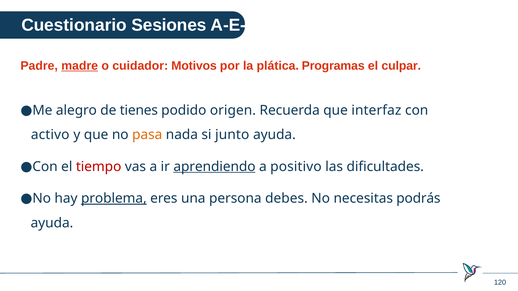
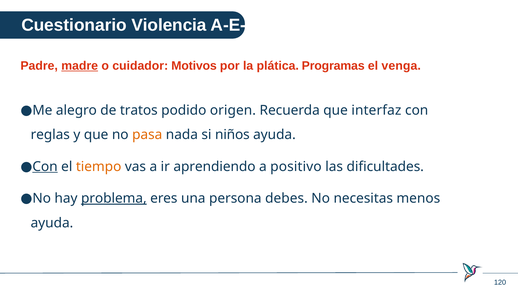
Sesiones: Sesiones -> Violencia (169, 25)
culpar: culpar -> venga (401, 66)
tienes: tienes -> tratos (139, 110)
activo: activo -> reglas (50, 135)
junto: junto -> niños (232, 135)
Con underline: none -> present (45, 167)
tiempo colour: red -> orange (99, 167)
aprendiendo underline: present -> none (214, 167)
podrás: podrás -> menos (418, 199)
